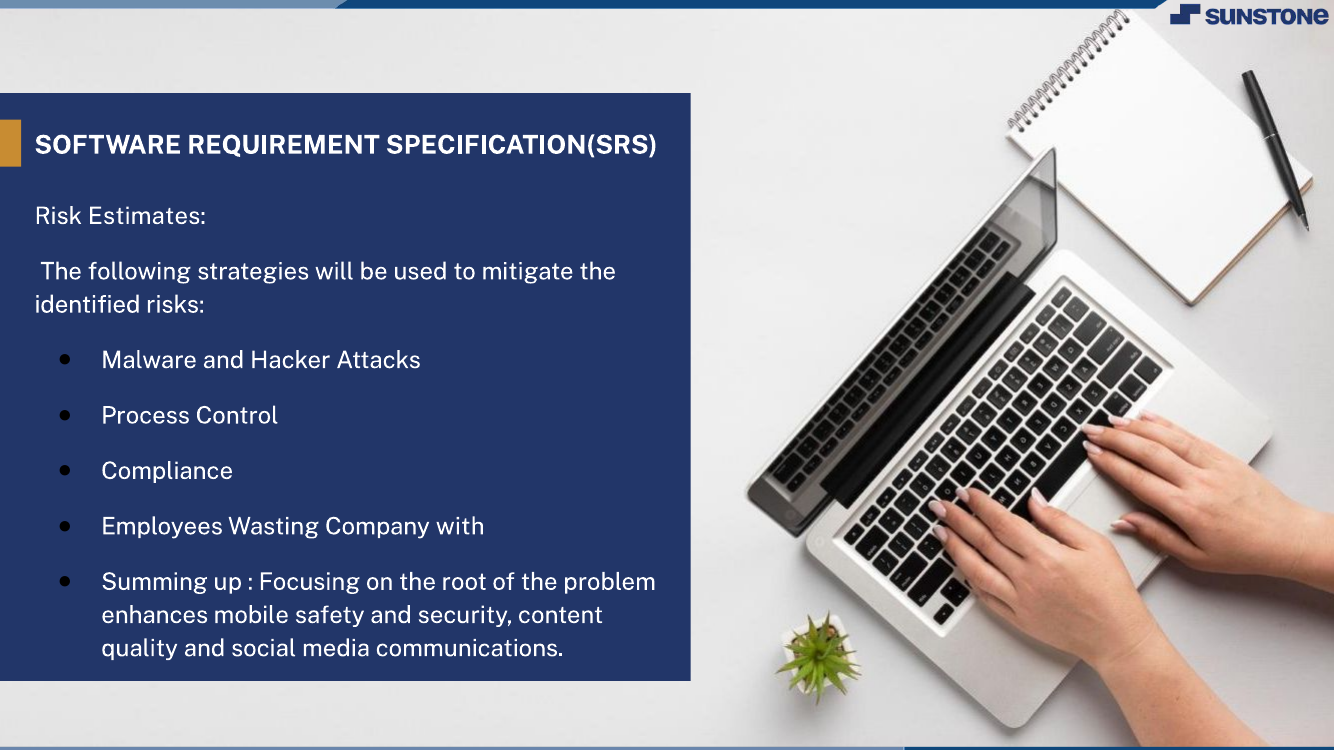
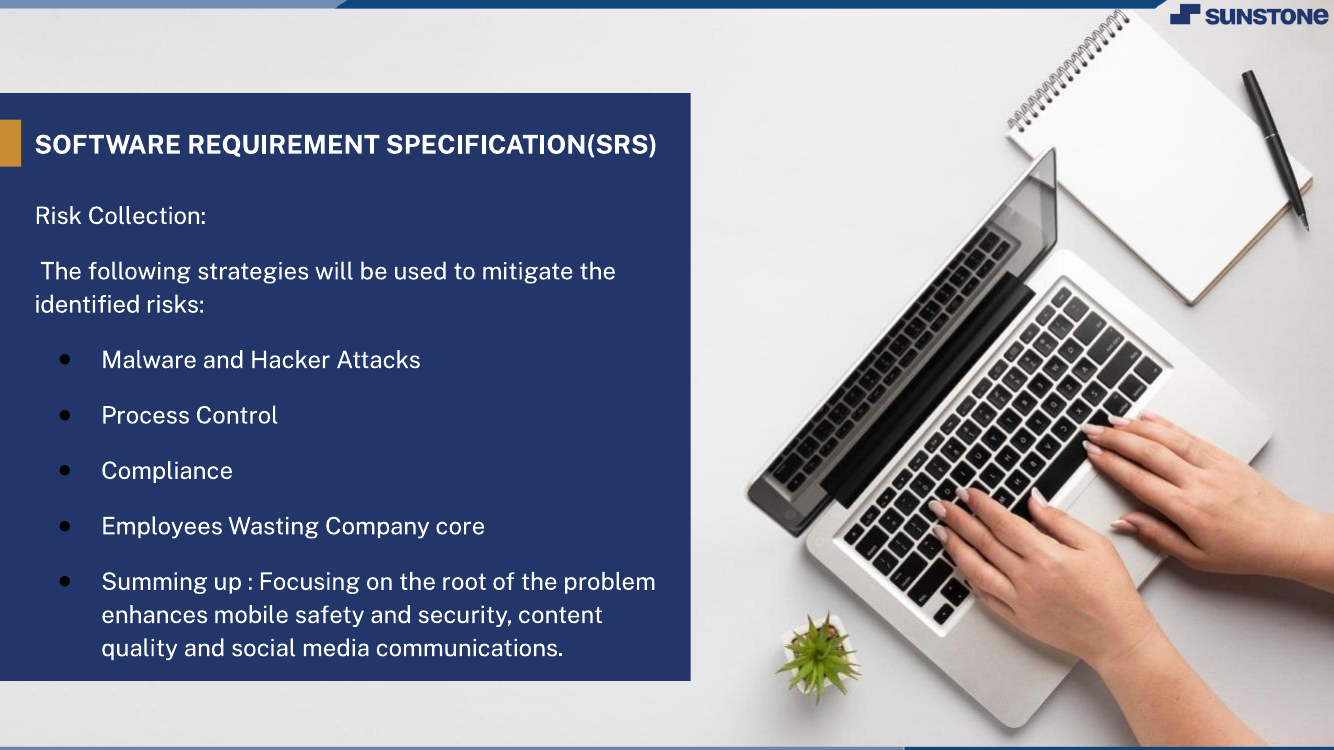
Estimates: Estimates -> Collection (147, 216)
with: with -> core (460, 527)
